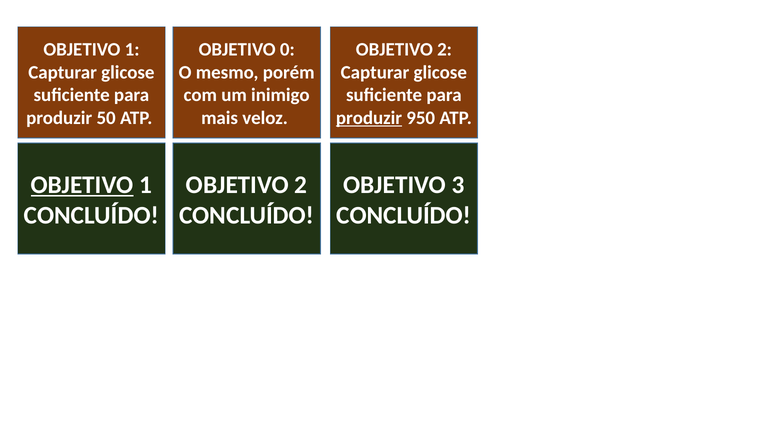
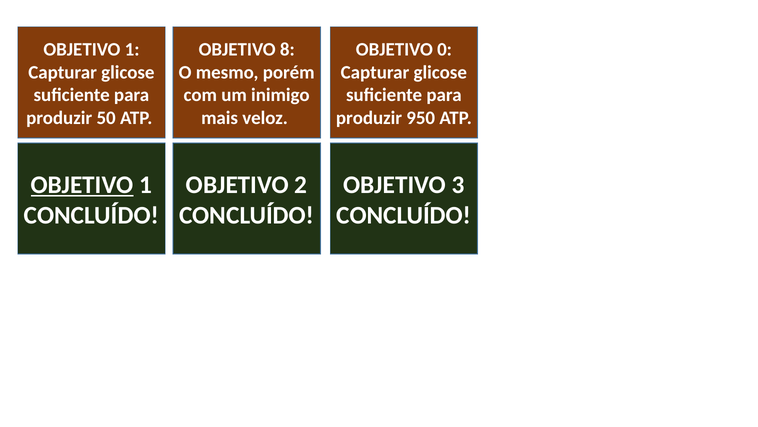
0: 0 -> 8 (287, 49)
2: 2 -> 0 (445, 49)
produzir underline: present -> none (369, 118)
